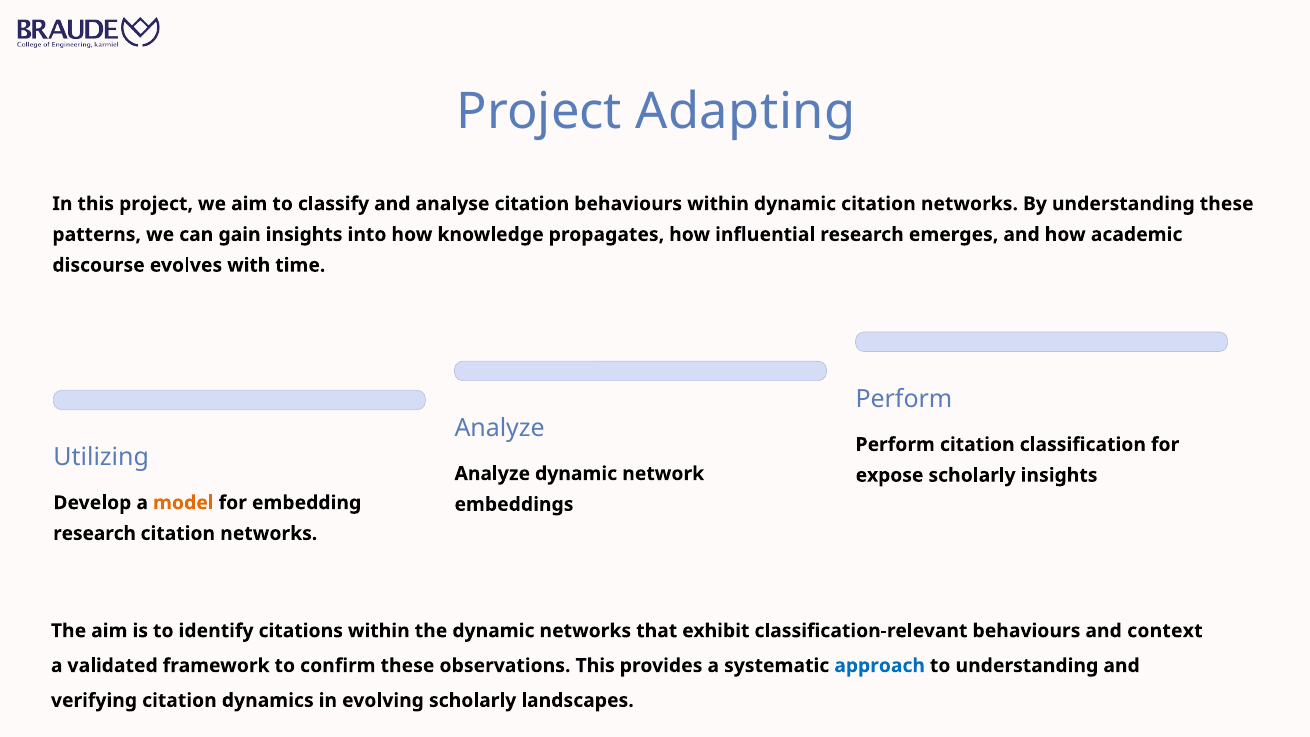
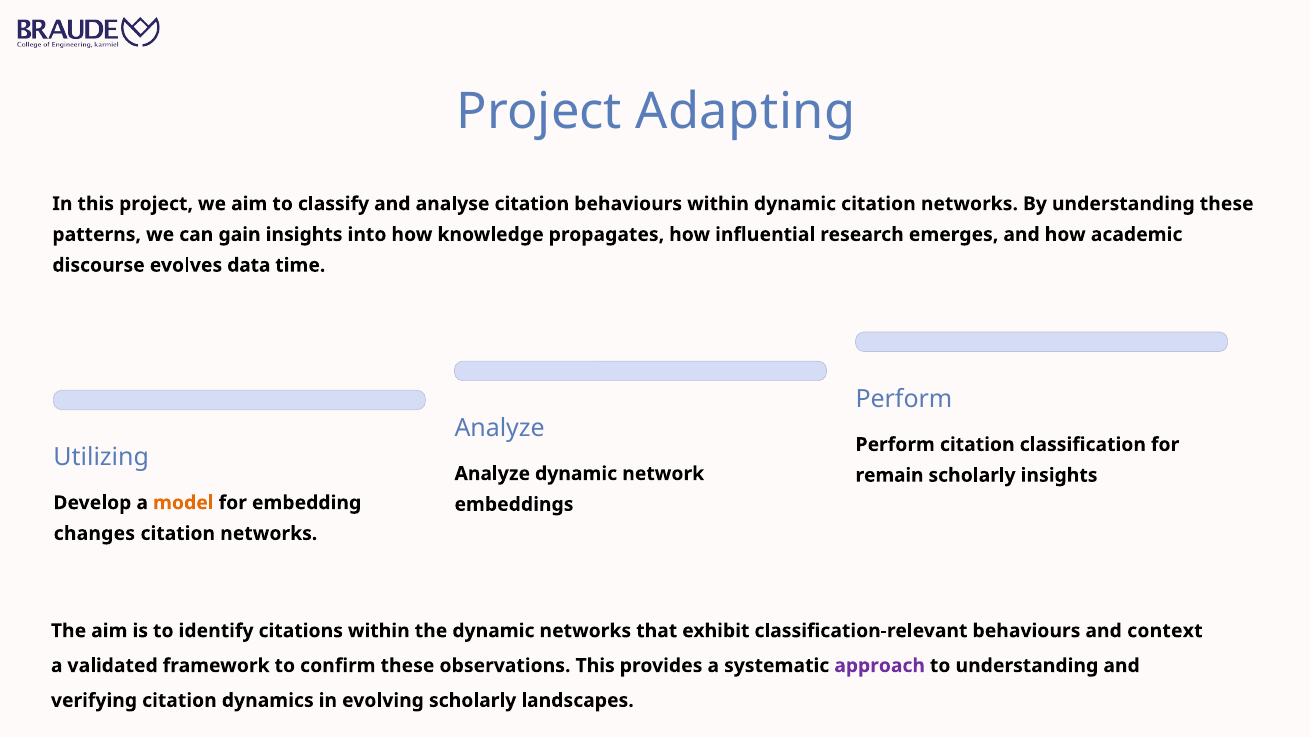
with: with -> data (249, 265)
expose: expose -> remain (890, 475)
research: research -> changes (94, 533)
approach colour: blue -> purple (880, 666)
